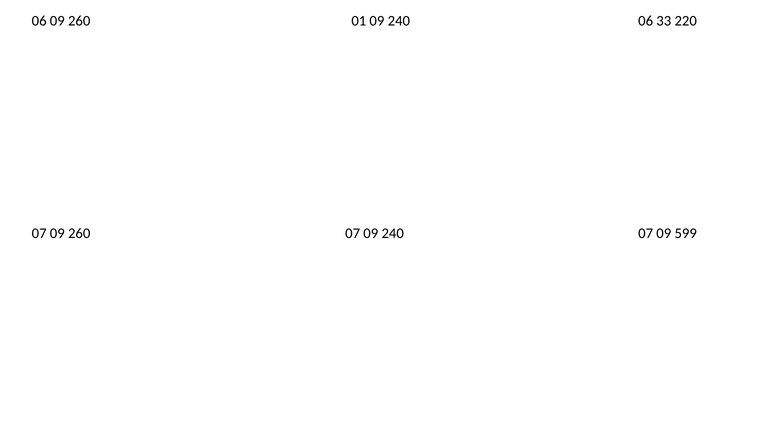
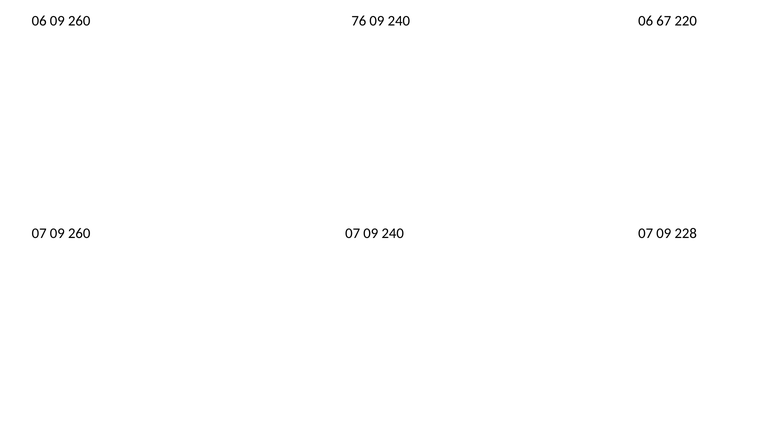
01: 01 -> 76 (359, 21)
33: 33 -> 67 (664, 21)
599: 599 -> 228 (686, 233)
